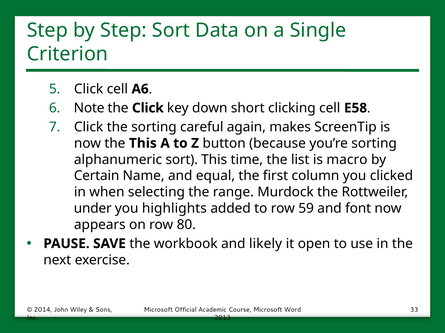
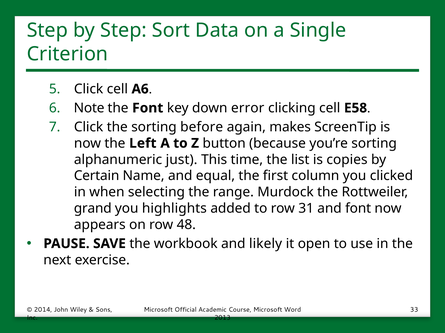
the Click: Click -> Font (148, 108)
short: short -> error (248, 108)
careful: careful -> before (202, 127)
the This: This -> Left (143, 144)
alphanumeric sort: sort -> just (182, 160)
macro: macro -> copies (347, 160)
under: under -> grand (93, 209)
59: 59 -> 31 (306, 209)
80: 80 -> 48 (186, 225)
